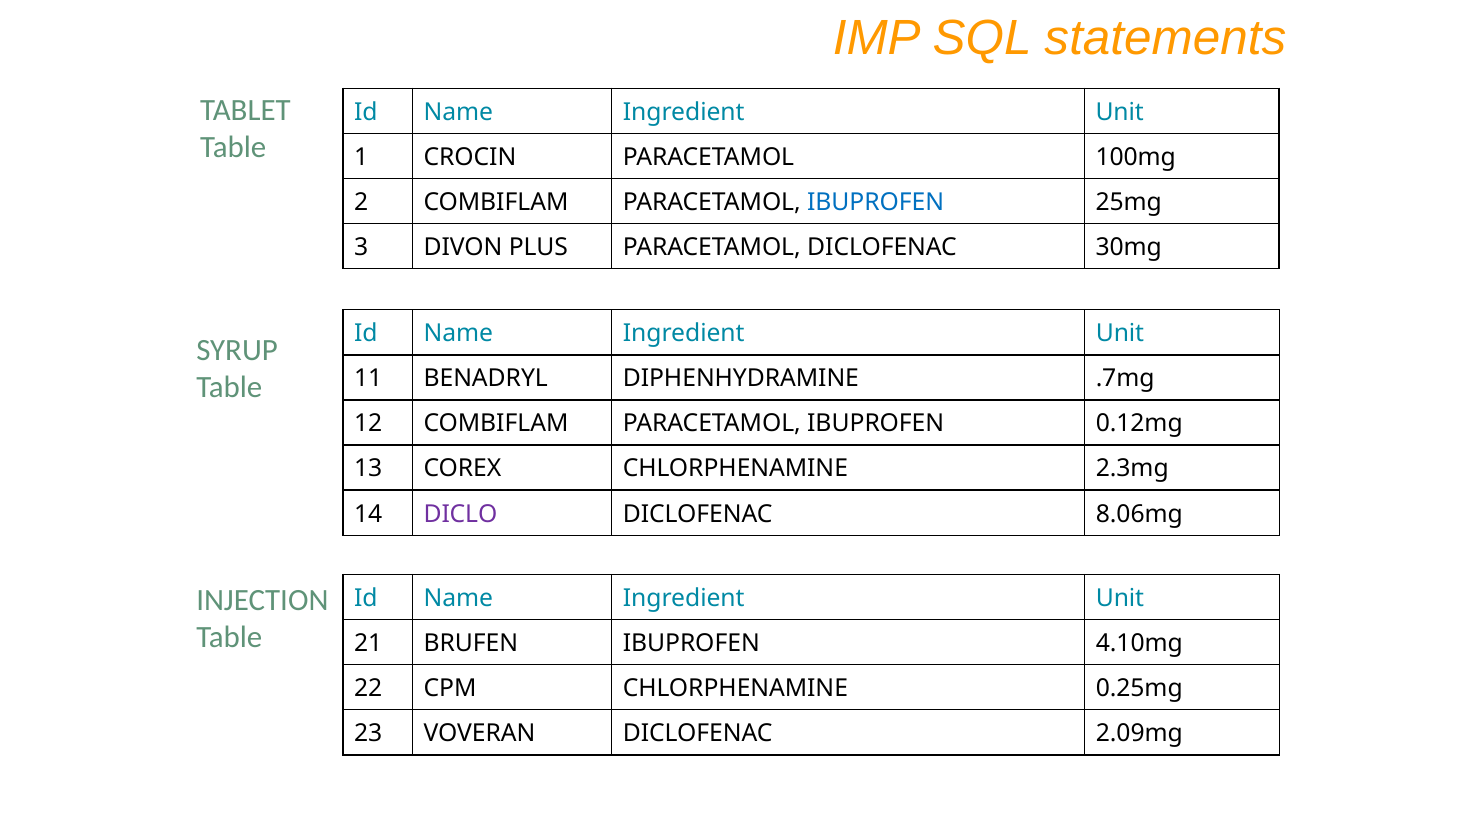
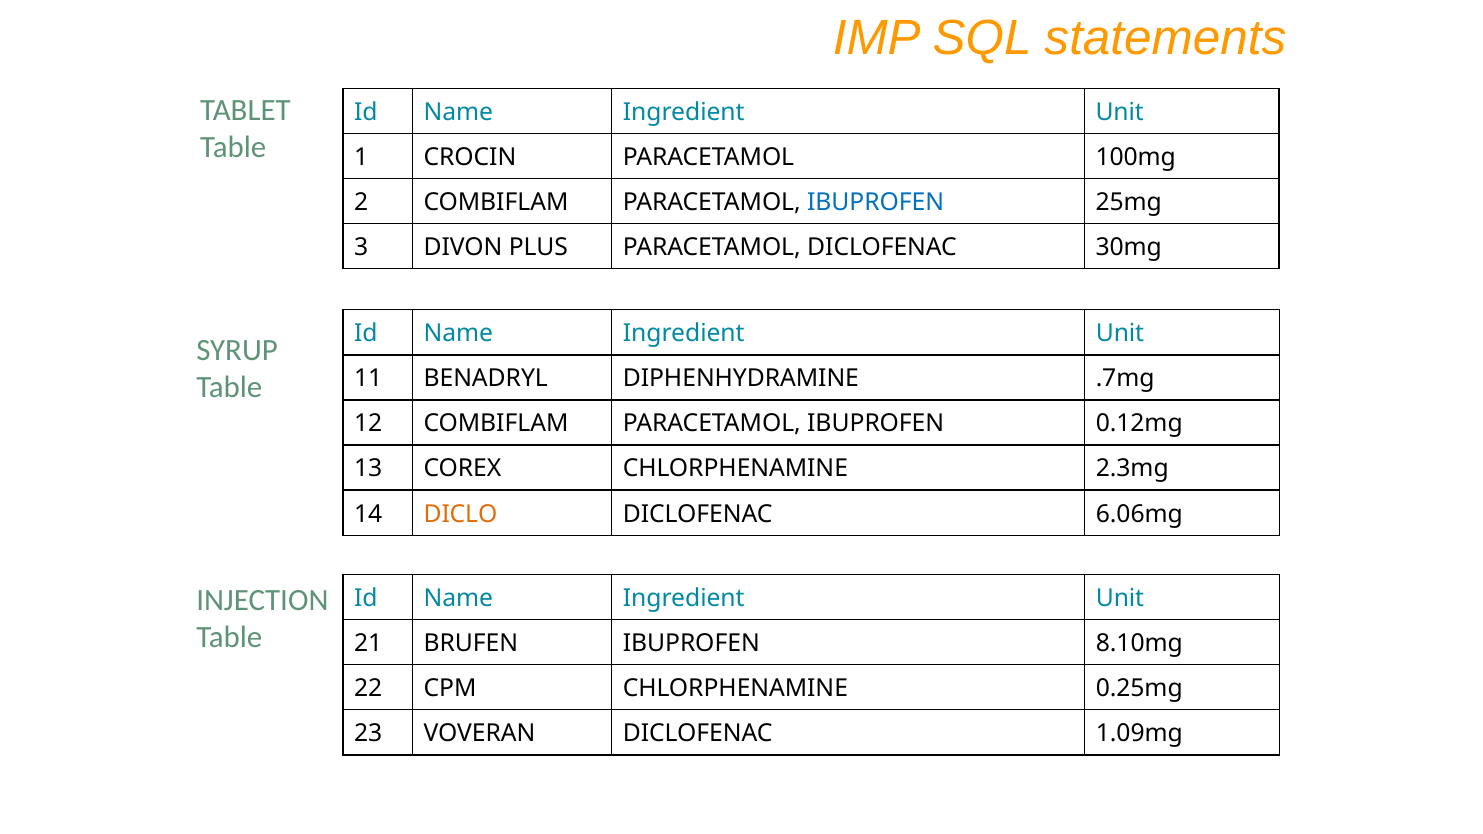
DICLO colour: purple -> orange (460, 514)
8.06mg: 8.06mg -> 6.06mg (1139, 514)
4.10mg: 4.10mg -> 8.10mg (1139, 643)
2.09mg: 2.09mg -> 1.09mg (1139, 734)
